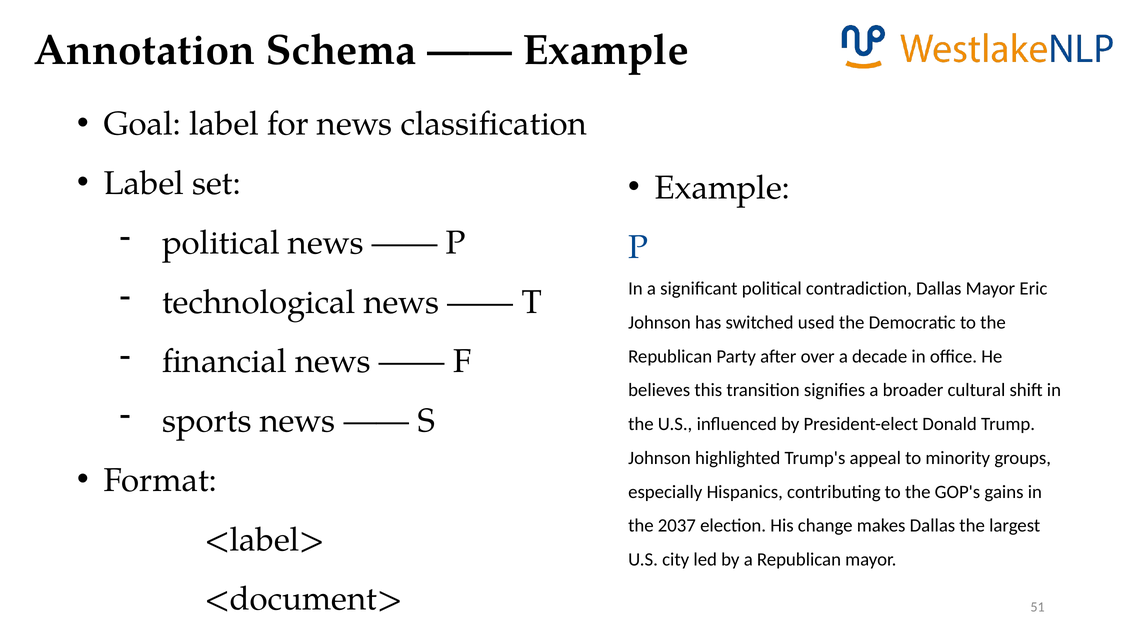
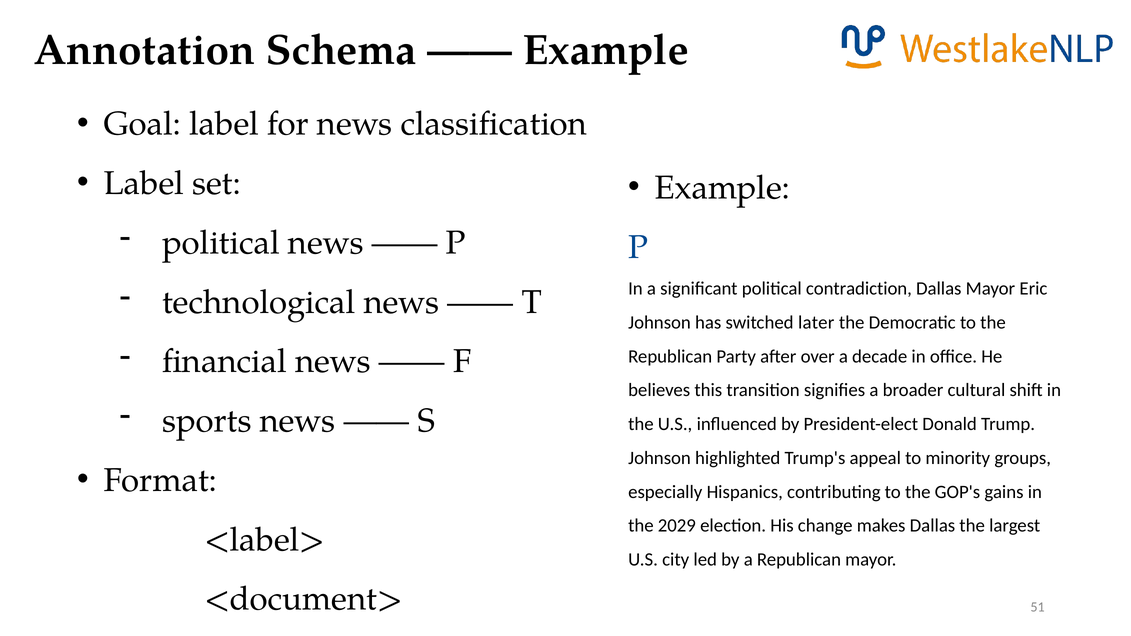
used: used -> later (816, 323)
2037: 2037 -> 2029 (677, 526)
